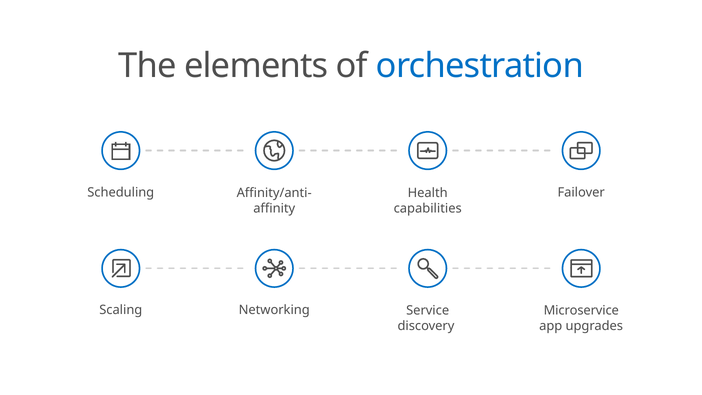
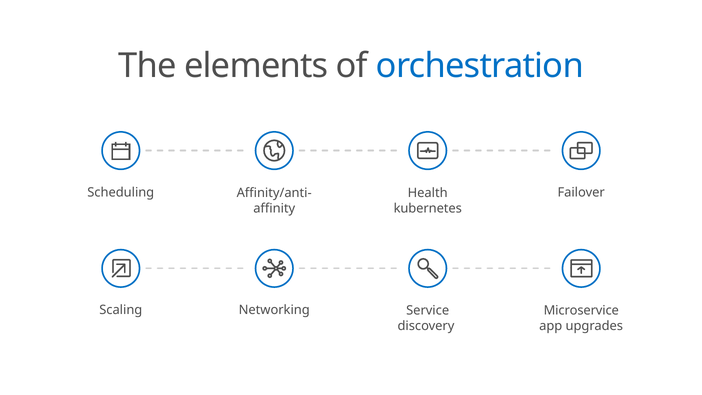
capabilities: capabilities -> kubernetes (428, 208)
